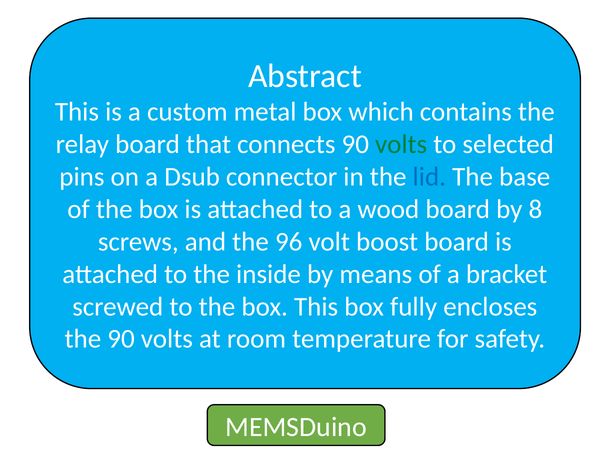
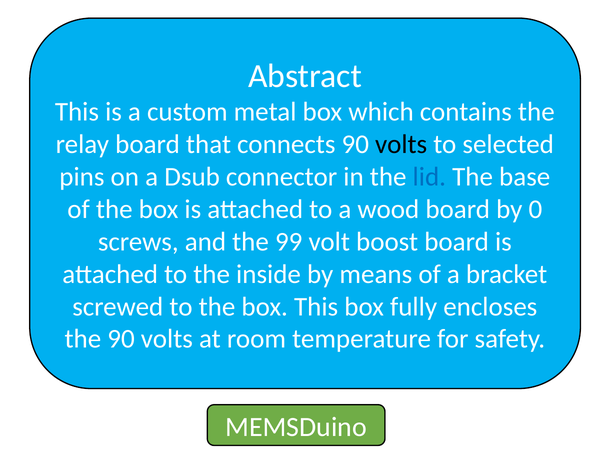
volts colour: green -> black (401, 144)
8: 8 -> 0 (535, 209)
96: 96 -> 99 (289, 242)
